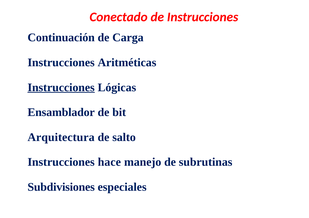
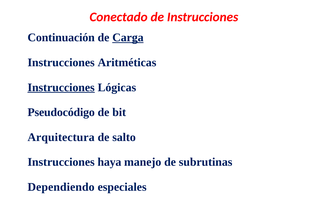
Carga underline: none -> present (128, 38)
Ensamblador: Ensamblador -> Pseudocódigo (61, 113)
hace: hace -> haya (109, 162)
Subdivisiones: Subdivisiones -> Dependiendo (61, 187)
